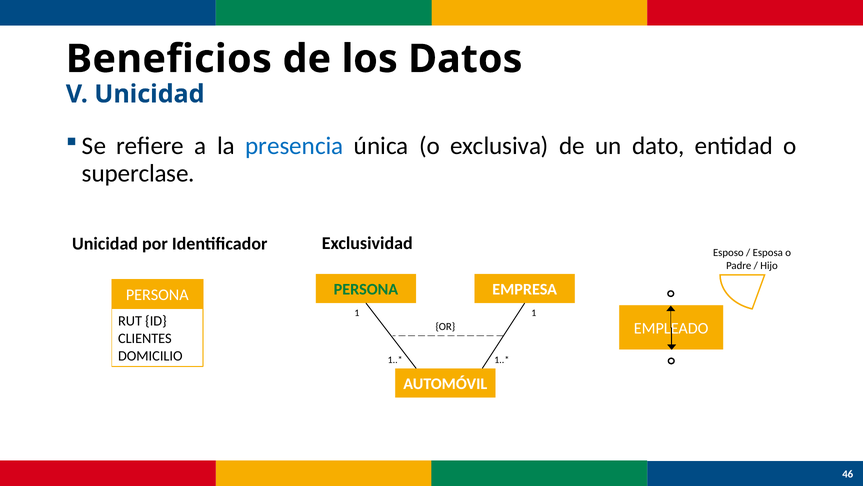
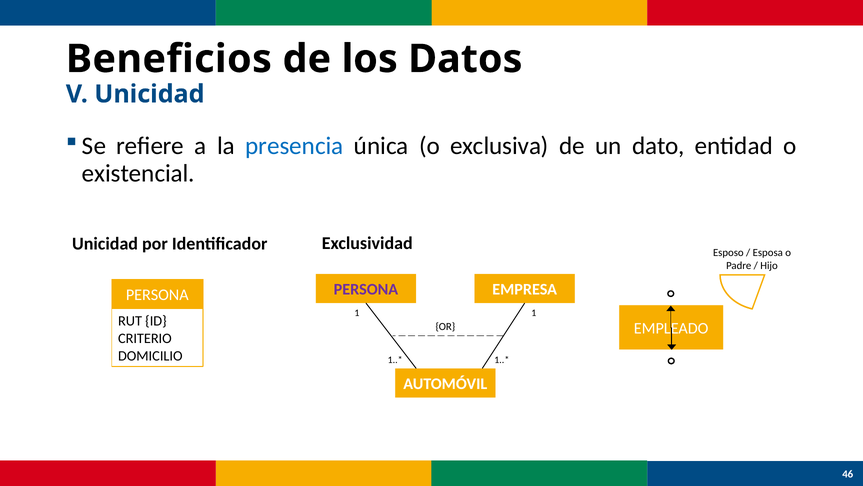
superclase: superclase -> existencial (138, 173)
PERSONA colour: green -> purple (366, 289)
CLIENTES: CLIENTES -> CRITERIO (145, 338)
